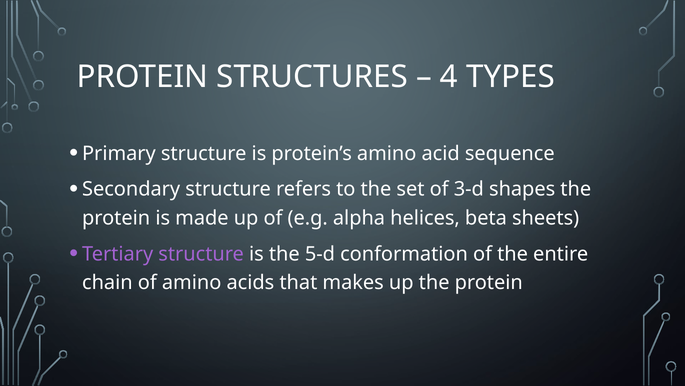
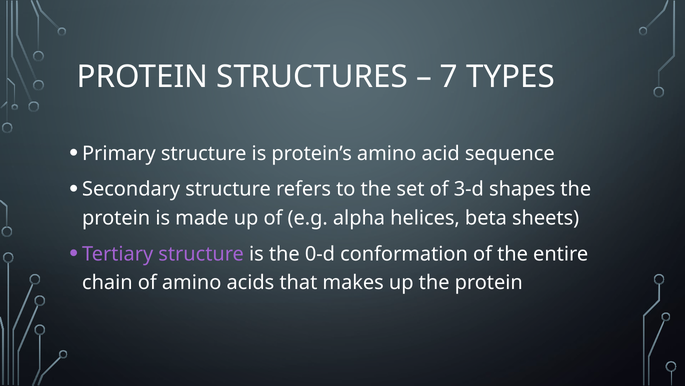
4: 4 -> 7 (449, 77)
5-d: 5-d -> 0-d (320, 254)
